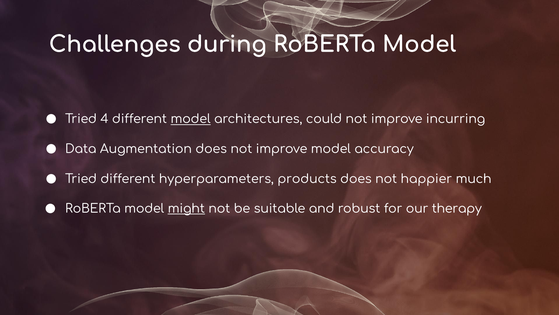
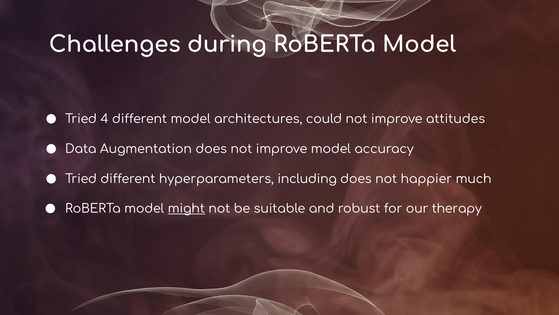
model underline: present -> none (191, 119)
incurring: incurring -> attitudes (456, 119)
products: products -> including (307, 179)
